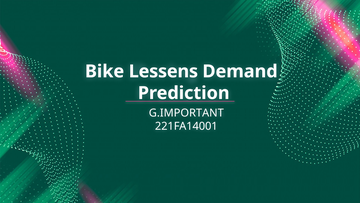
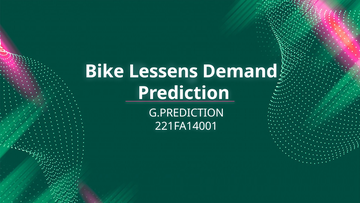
G.IMPORTANT: G.IMPORTANT -> G.PREDICTION (186, 113)
